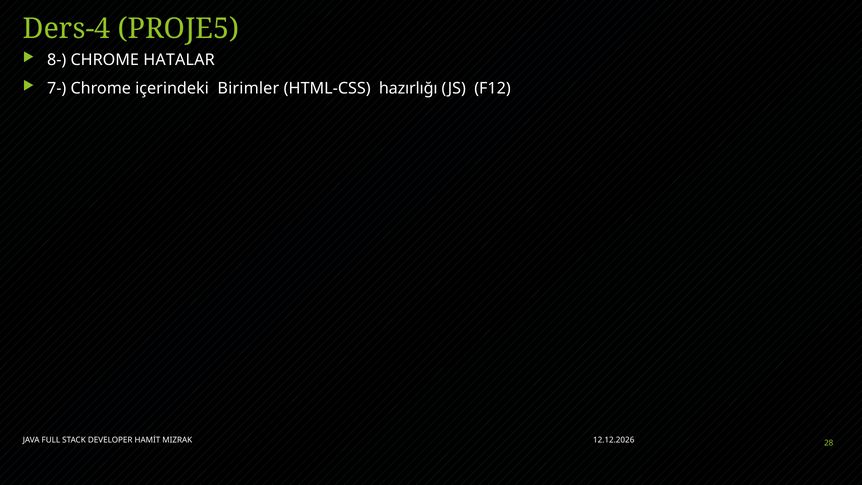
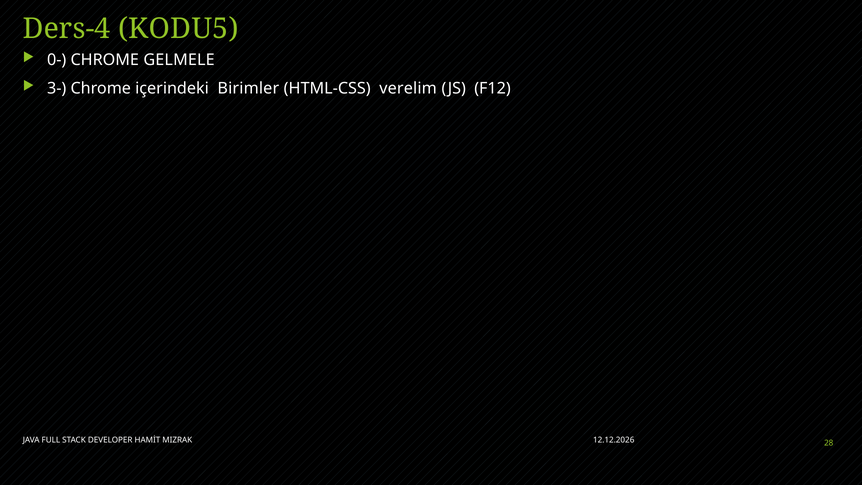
PROJE5: PROJE5 -> KODU5 (178, 29)
8-: 8- -> 0- (57, 60)
HATALAR: HATALAR -> GELMELE (179, 60)
7-: 7- -> 3- (57, 88)
hazırlığı: hazırlığı -> verelim (408, 88)
